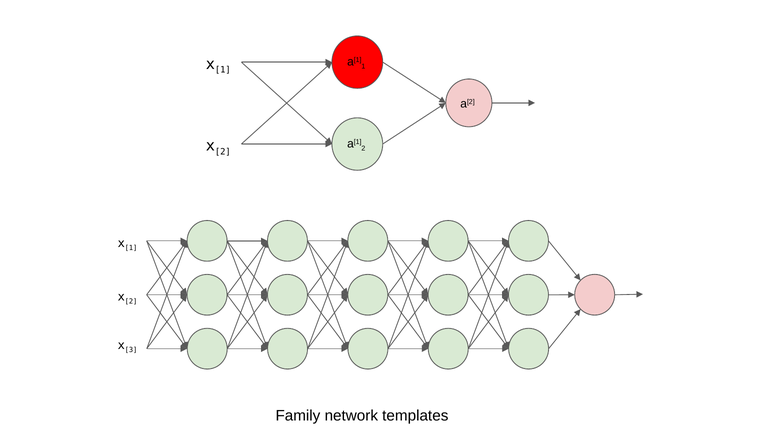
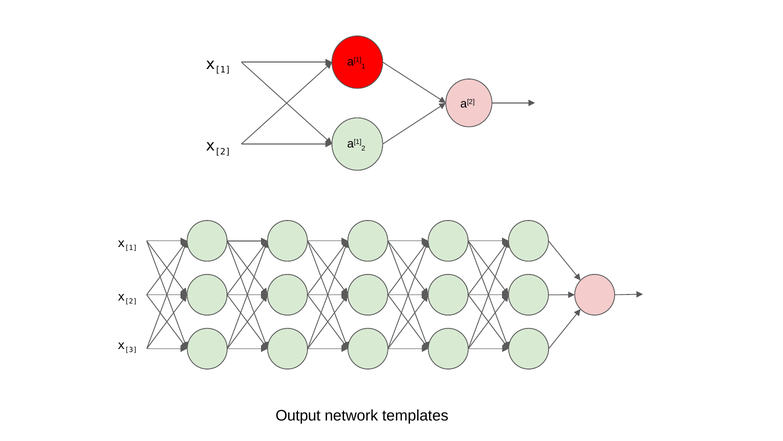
Family: Family -> Output (298, 415)
